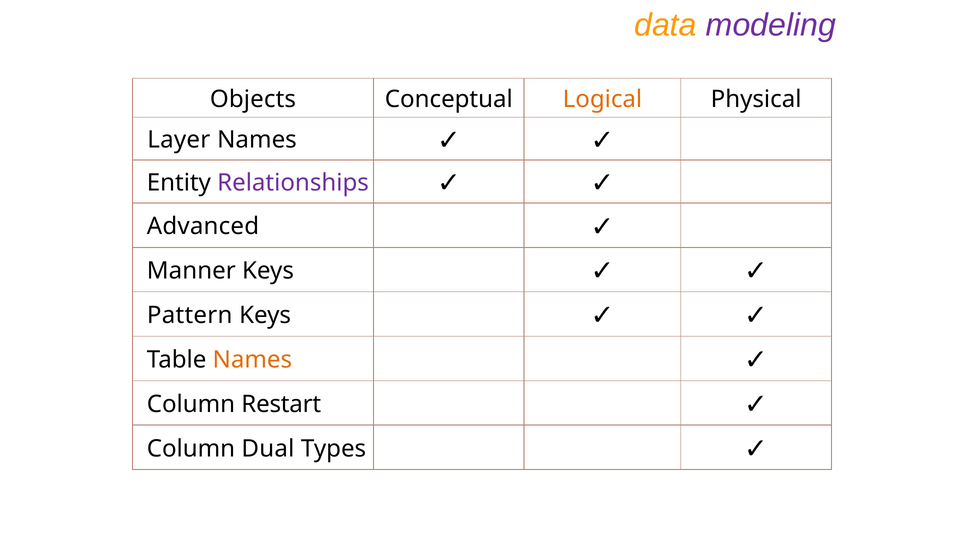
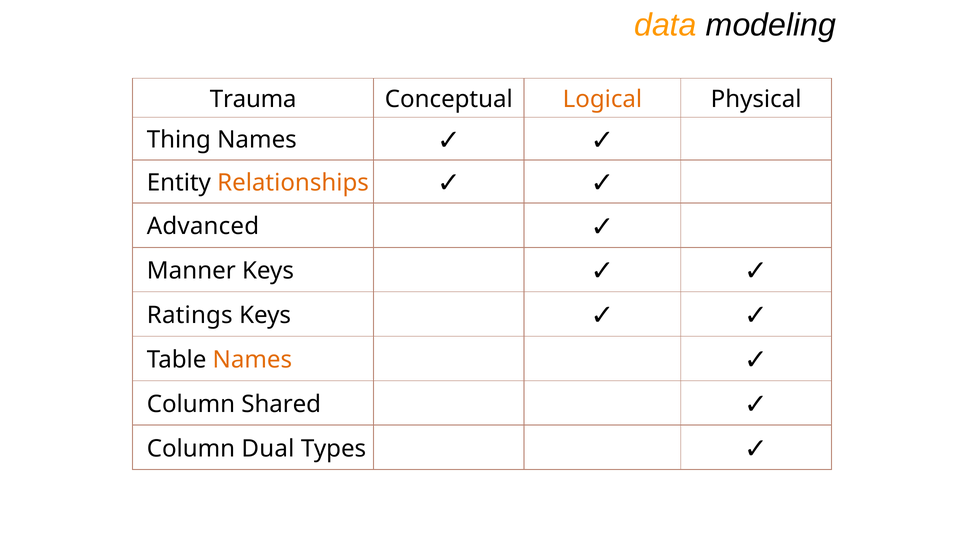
modeling colour: purple -> black (771, 25)
Objects: Objects -> Trauma (253, 99)
Layer: Layer -> Thing (179, 140)
Relationships colour: purple -> orange (293, 183)
Pattern: Pattern -> Ratings (190, 316)
Restart: Restart -> Shared (281, 404)
